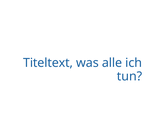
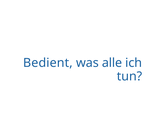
Titeltext: Titeltext -> Bedient (48, 63)
